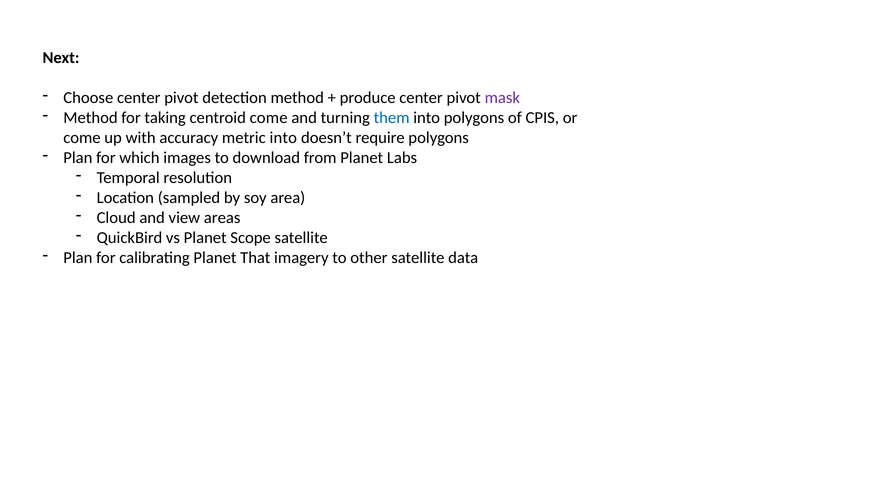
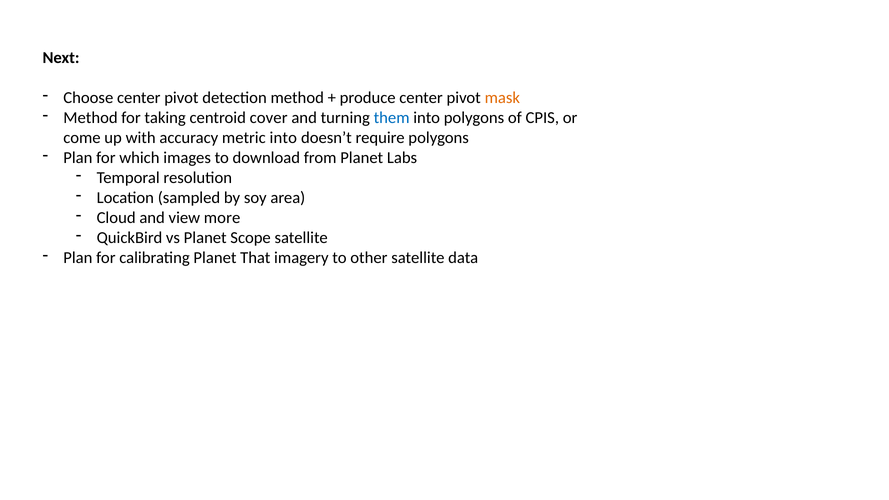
mask colour: purple -> orange (502, 98)
centroid come: come -> cover (269, 118)
areas: areas -> more (222, 218)
